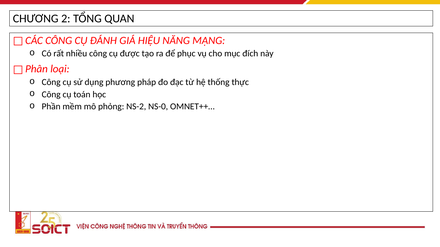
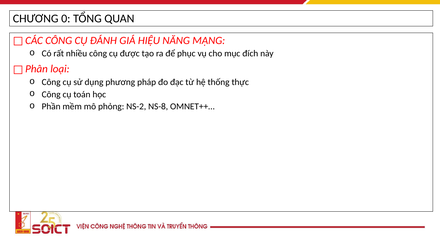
2: 2 -> 0 (66, 19)
NS-0: NS-0 -> NS-8 (158, 107)
